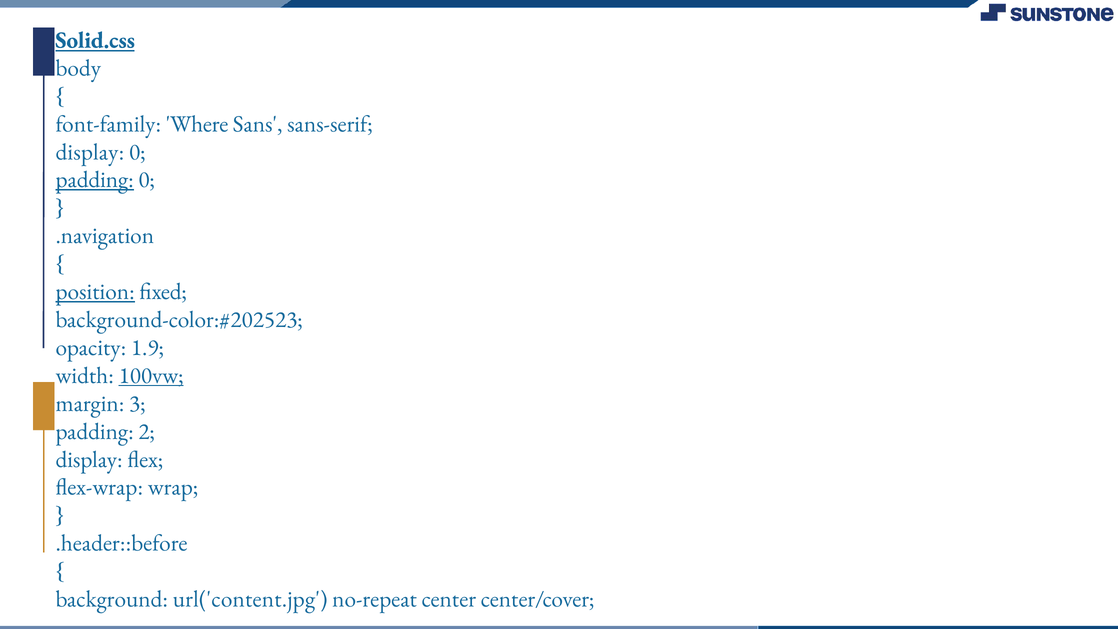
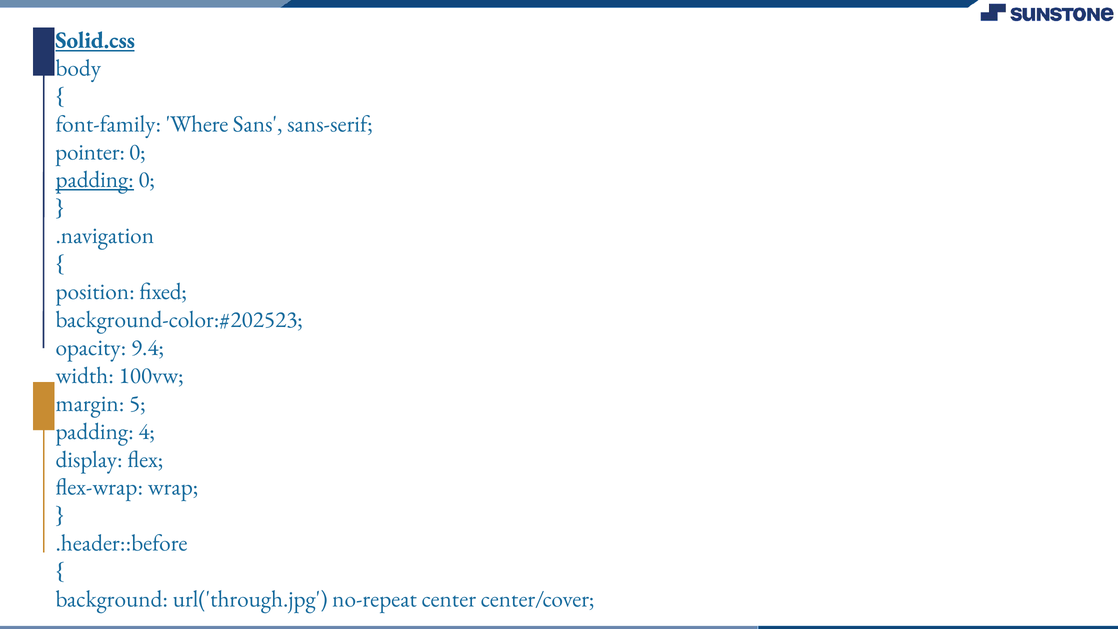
display: display -> pointer (90, 152)
position underline: present -> none (95, 292)
1.9: 1.9 -> 9.4 (147, 347)
100vw underline: present -> none (151, 375)
3: 3 -> 5 (137, 403)
2: 2 -> 4 (147, 431)
url('content.jpg: url('content.jpg -> url('through.jpg (250, 599)
